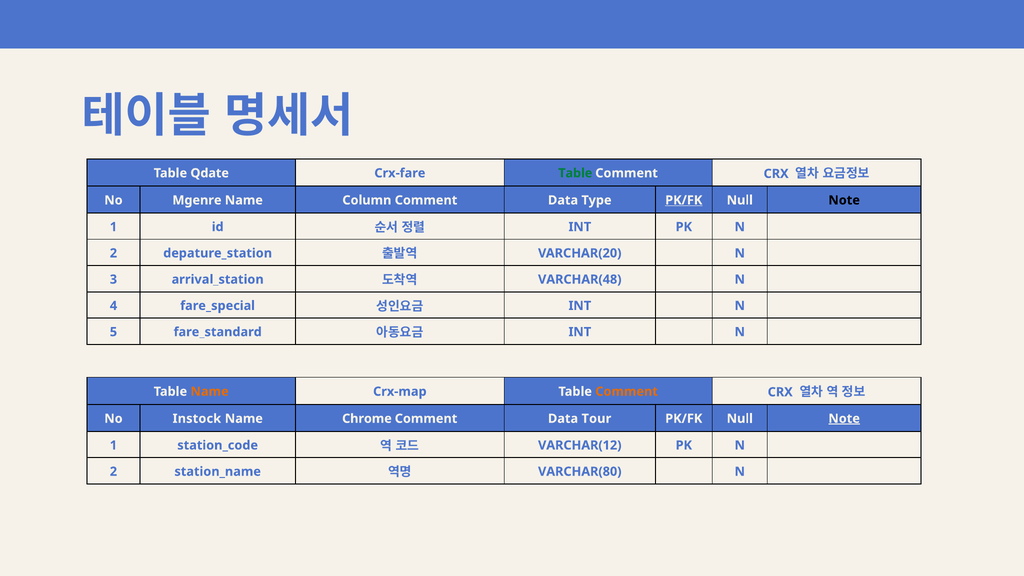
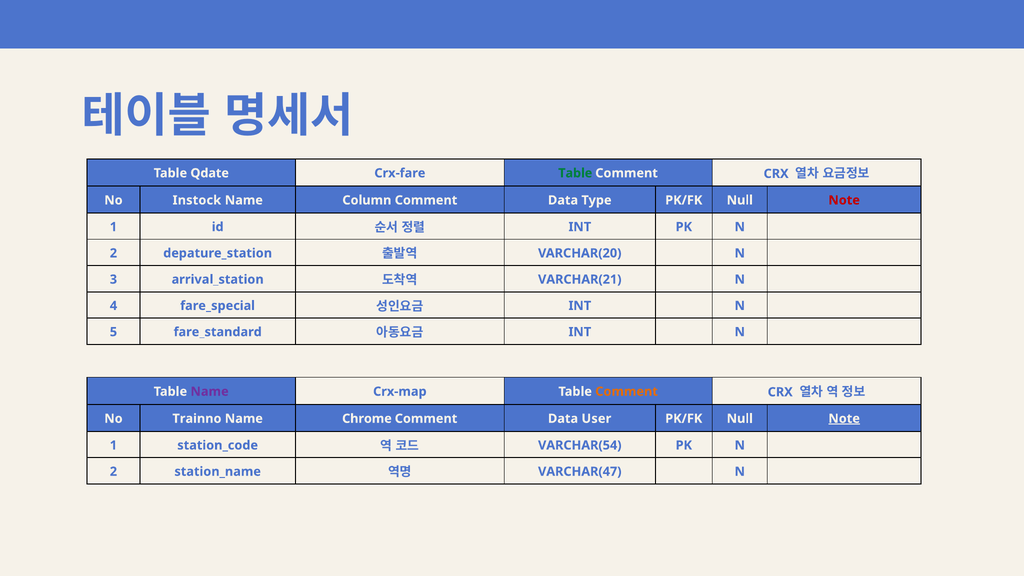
Mgenre: Mgenre -> Instock (197, 200)
PK/FK underline: present -> none (684, 200)
Note colour: black -> red (844, 200)
VARCHAR(48: VARCHAR(48 -> VARCHAR(21 (580, 279)
Name colour: orange -> purple (210, 392)
Instock: Instock -> Trainno (197, 419)
Tour: Tour -> User (596, 419)
VARCHAR(12: VARCHAR(12 -> VARCHAR(54 (580, 445)
VARCHAR(80: VARCHAR(80 -> VARCHAR(47 (580, 472)
